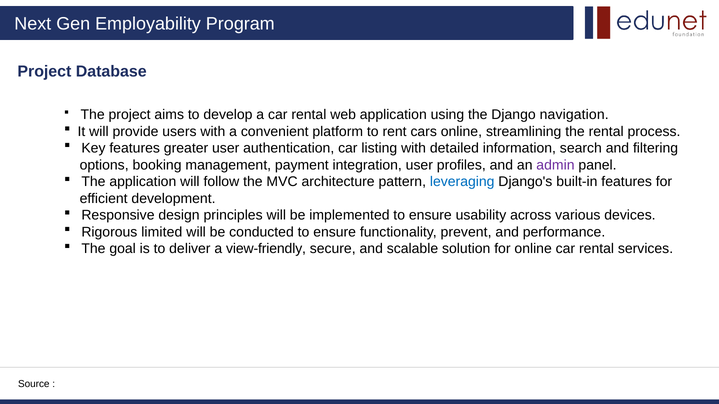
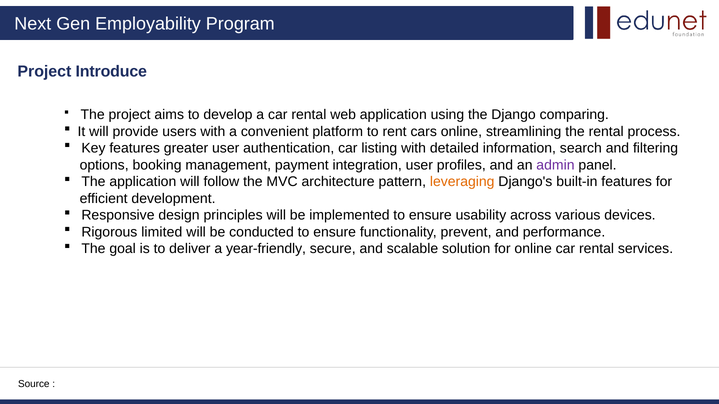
Database: Database -> Introduce (111, 72)
navigation: navigation -> comparing (574, 115)
leveraging colour: blue -> orange (462, 182)
view-friendly: view-friendly -> year-friendly (266, 249)
